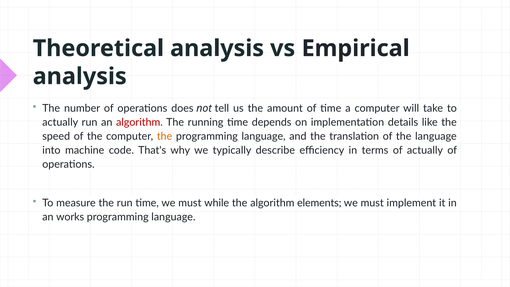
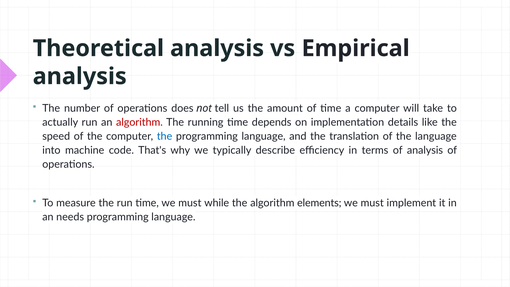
the colour: orange -> blue (165, 136)
of actually: actually -> analysis (425, 150)
works: works -> needs (70, 217)
